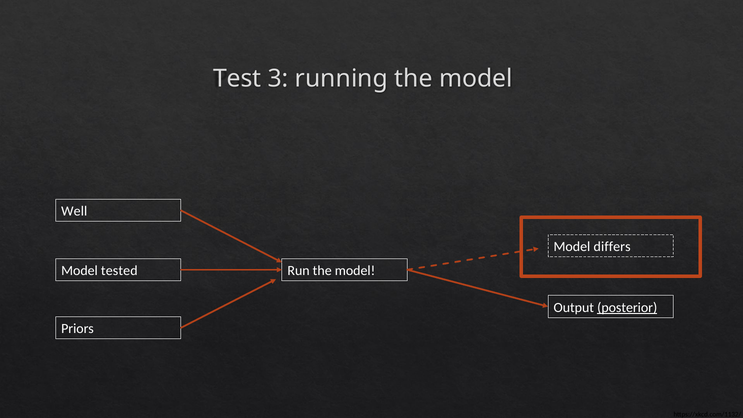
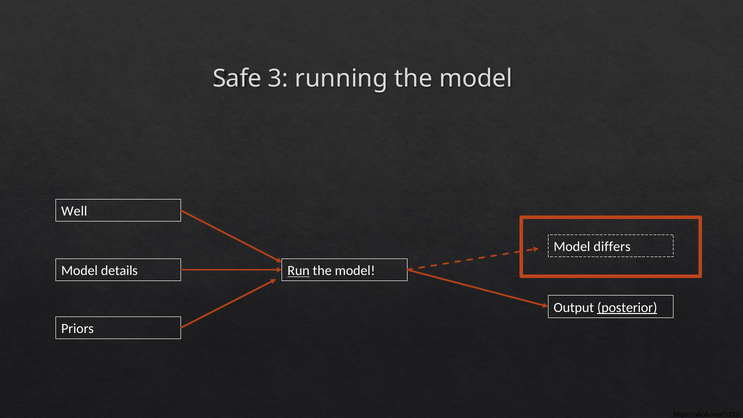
Test: Test -> Safe (237, 79)
tested: tested -> details (119, 271)
Run underline: none -> present (299, 271)
